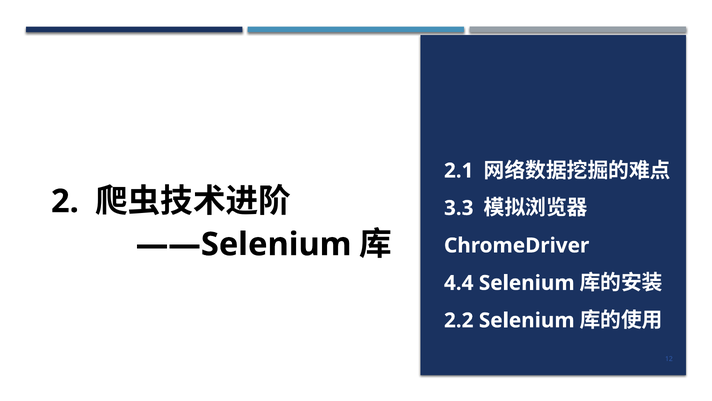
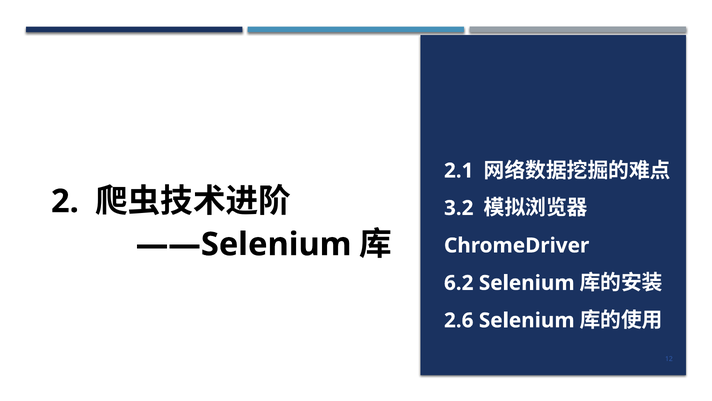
3.3: 3.3 -> 3.2 (459, 208)
4.4: 4.4 -> 6.2 (459, 283)
2.2: 2.2 -> 2.6 (459, 320)
